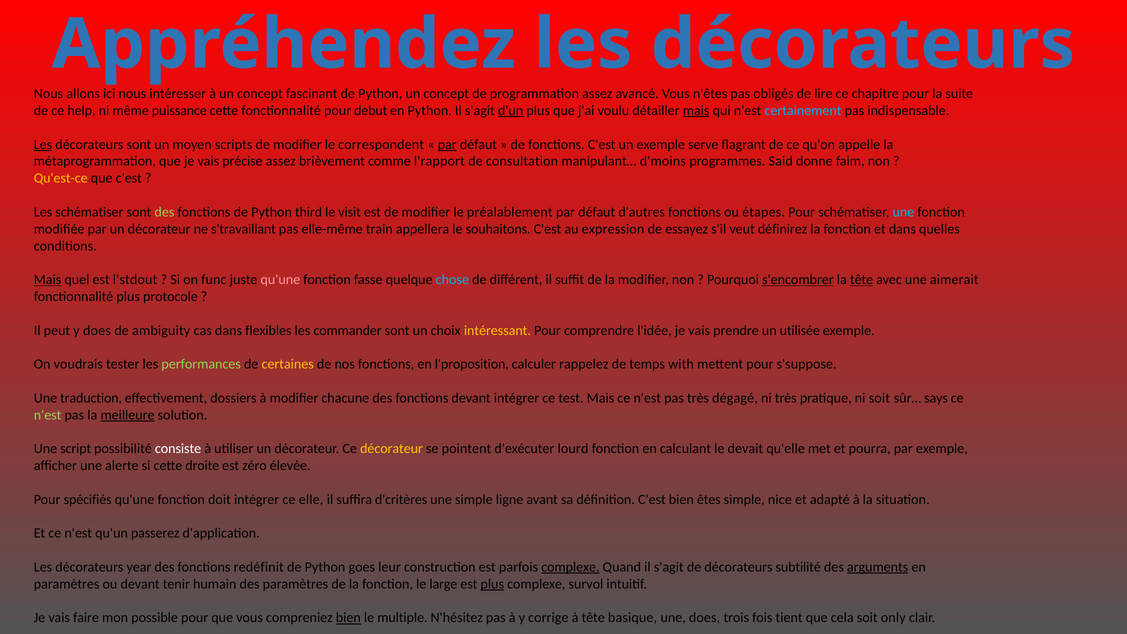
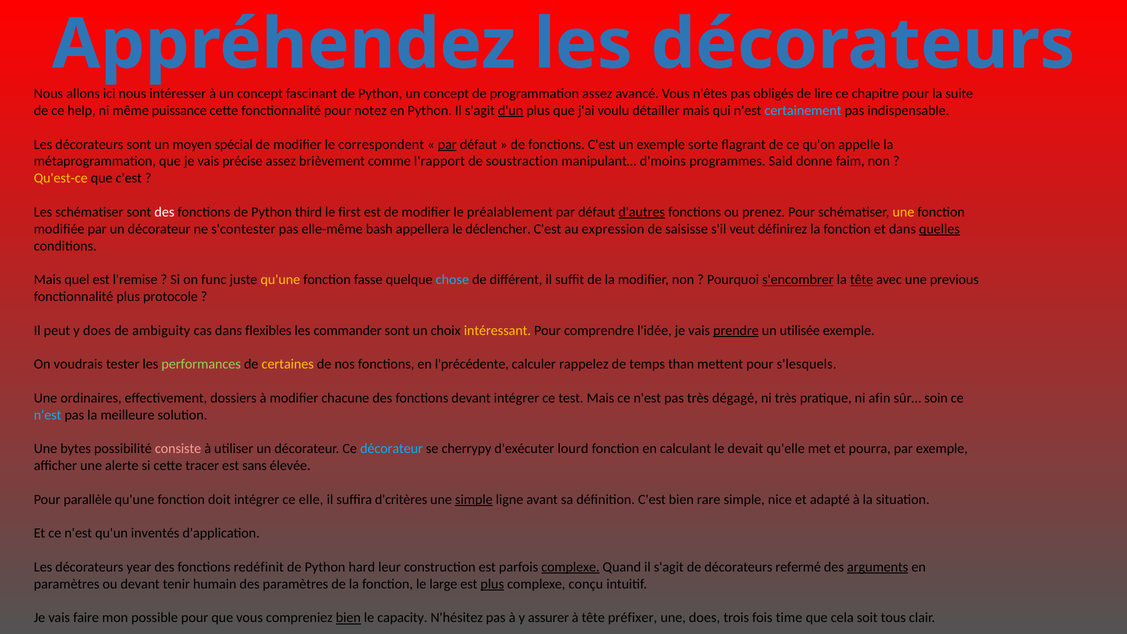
debut: debut -> notez (371, 111)
mais underline: present -> none (696, 111)
Les underline: present -> none (43, 144)
scripts: scripts -> spécial (234, 144)
serve: serve -> sorte (703, 144)
consultation: consultation -> soustraction (522, 161)
des colour: light green -> white (164, 212)
visit: visit -> first (350, 212)
d'autres underline: none -> present (642, 212)
étapes: étapes -> prenez (764, 212)
une colour: light blue -> yellow (903, 212)
s'travaillant: s'travaillant -> s'contester (243, 229)
train: train -> bash (379, 229)
souhaitons: souhaitons -> déclencher (498, 229)
essayez: essayez -> saisisse (687, 229)
quelles underline: none -> present (939, 229)
Mais underline: present -> none (48, 280)
l'stdout: l'stdout -> l'remise (135, 280)
qu'une colour: pink -> yellow (280, 280)
aimerait: aimerait -> previous (954, 280)
prendre underline: none -> present (736, 330)
l'proposition: l'proposition -> l'précédente (472, 364)
with: with -> than (681, 364)
s'suppose: s'suppose -> s'lesquels (807, 364)
traduction: traduction -> ordinaires (91, 398)
ni soit: soit -> afin (879, 398)
says: says -> soin (936, 398)
n'est colour: light green -> light blue (48, 415)
meilleure underline: present -> none (128, 415)
script: script -> bytes (76, 449)
consiste colour: white -> pink (178, 449)
décorateur colour: yellow -> light blue (392, 449)
pointent: pointent -> cherrypy (467, 449)
droite: droite -> tracer (202, 466)
zéro: zéro -> sans (254, 466)
spécifiés: spécifiés -> parallèle (88, 499)
simple underline: none -> present (474, 499)
êtes: êtes -> rare (709, 499)
passerez: passerez -> inventés (155, 533)
goes: goes -> hard (362, 567)
subtilité: subtilité -> refermé (798, 567)
survol: survol -> conçu (586, 584)
multiple: multiple -> capacity (402, 618)
corrige: corrige -> assurer (548, 618)
basique: basique -> préfixer (633, 618)
tient: tient -> time (789, 618)
only: only -> tous (893, 618)
